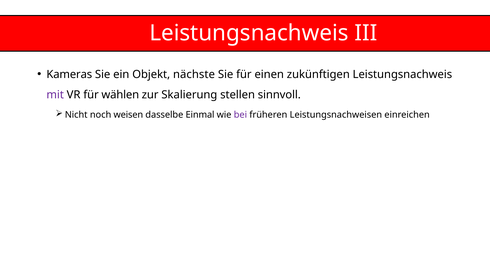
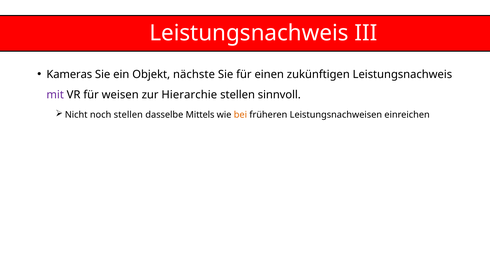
wählen: wählen -> weisen (120, 95)
Skalierung: Skalierung -> Hierarchie (189, 95)
noch weisen: weisen -> stellen (128, 115)
Einmal: Einmal -> Mittels (200, 115)
bei colour: purple -> orange (240, 115)
